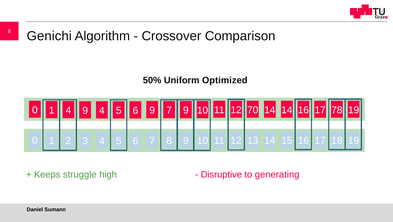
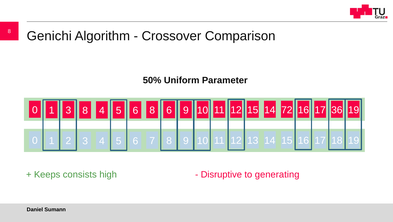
Optimized: Optimized -> Parameter (225, 80)
0 9: 9 -> 8 (85, 111)
6 9: 9 -> 8 (152, 110)
11 70: 70 -> 15 (253, 110)
14 14: 14 -> 72 (287, 110)
1 4: 4 -> 3 (68, 110)
5 7: 7 -> 6 (169, 110)
78: 78 -> 36 (337, 110)
struggle: struggle -> consists (80, 175)
